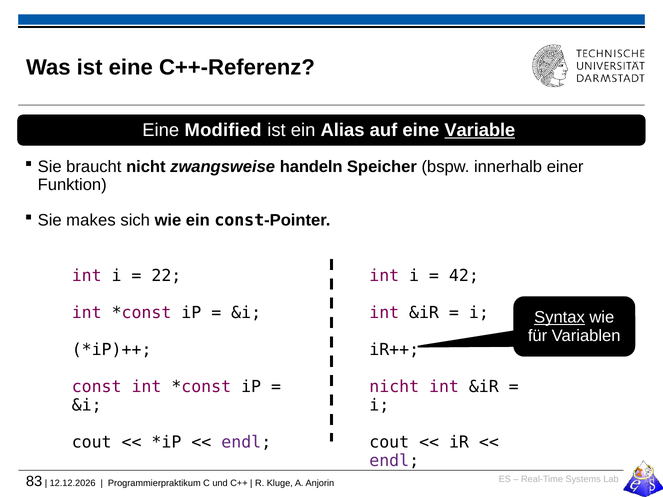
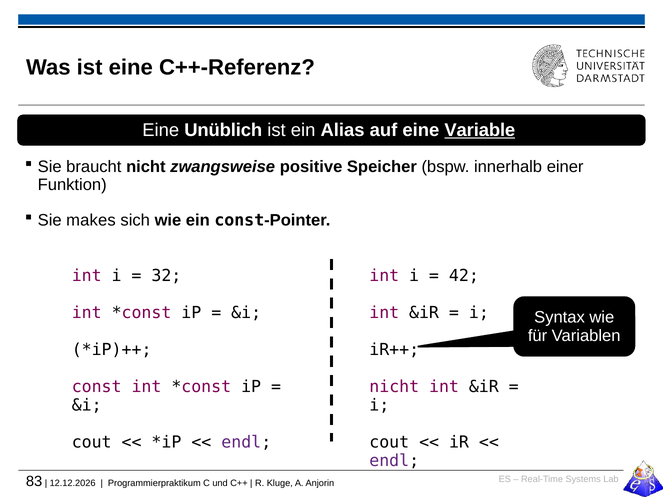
Modified: Modified -> Unüblich (223, 130)
handeln: handeln -> positive (311, 167)
22: 22 -> 32 (166, 276)
Syntax underline: present -> none (560, 317)
